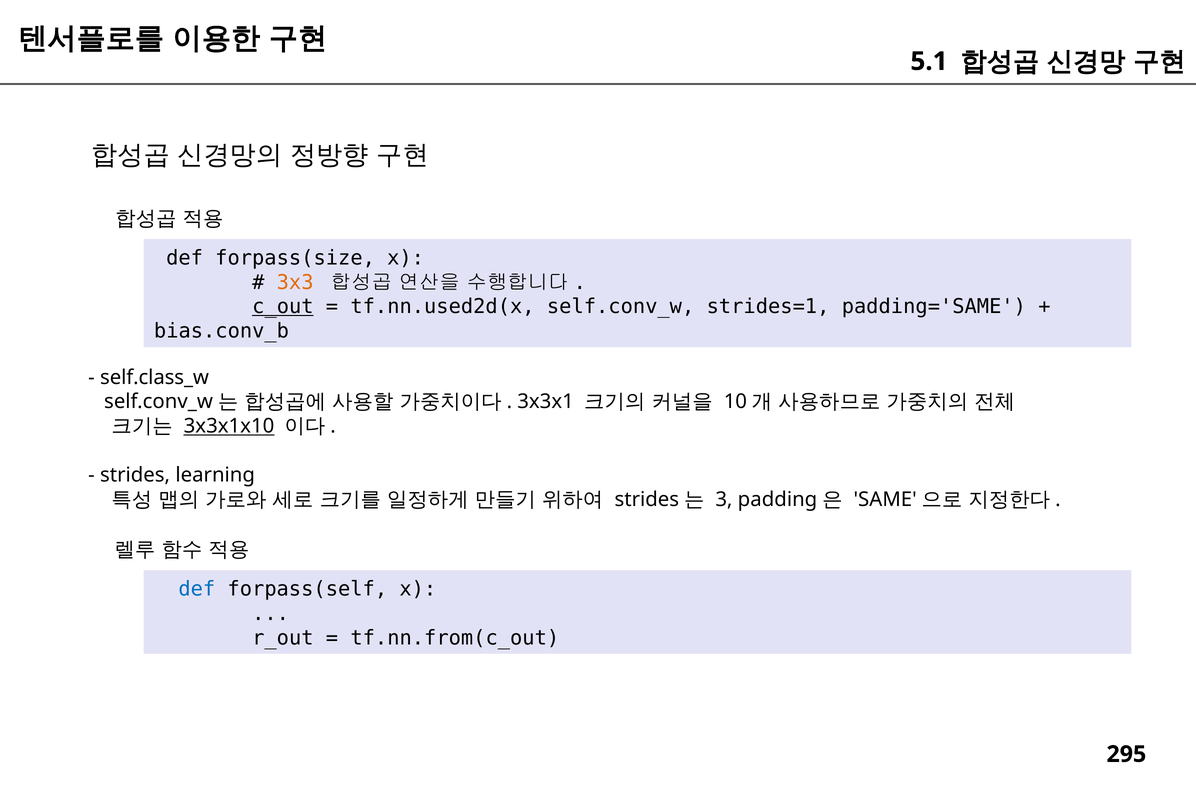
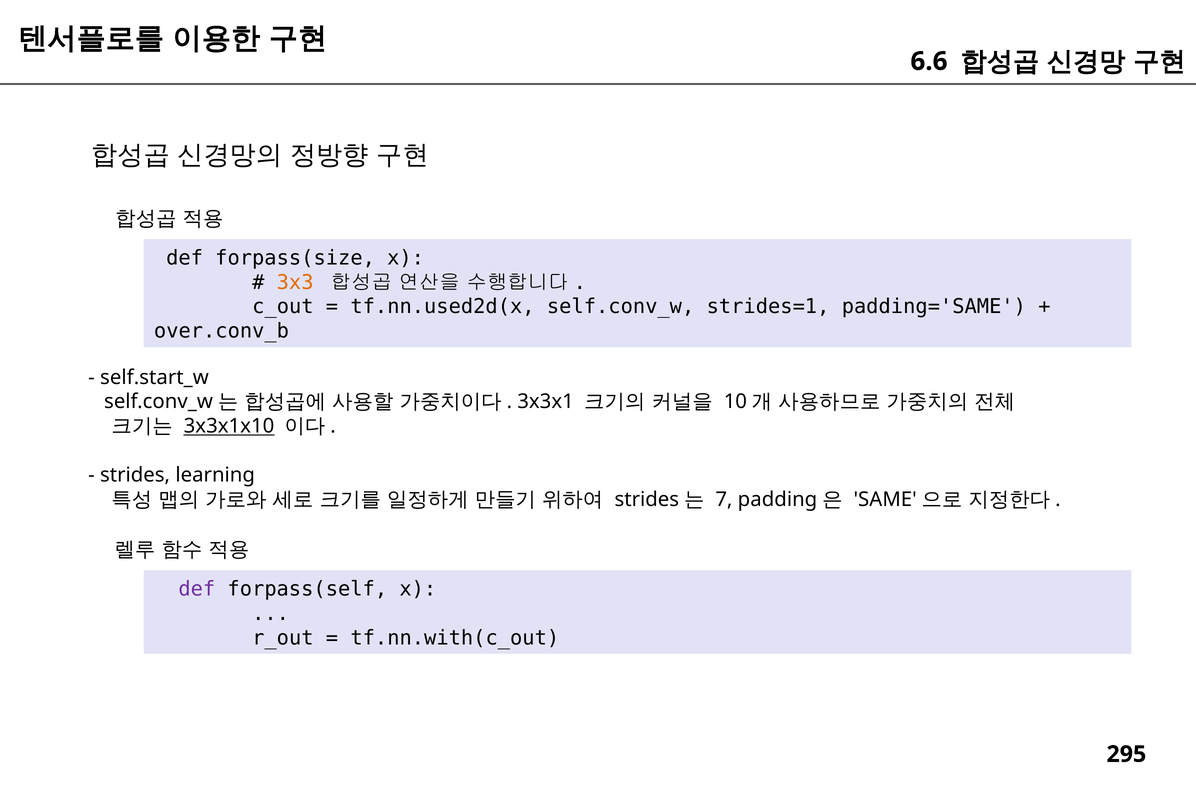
5.1: 5.1 -> 6.6 (929, 61)
c_out underline: present -> none (283, 307)
bias.conv_b: bias.conv_b -> over.conv_b (221, 331)
self.class_w: self.class_w -> self.start_w (154, 377)
3: 3 -> 7 (724, 499)
def colour: blue -> purple (197, 589)
tf.nn.from(c_out: tf.nn.from(c_out -> tf.nn.with(c_out (455, 638)
